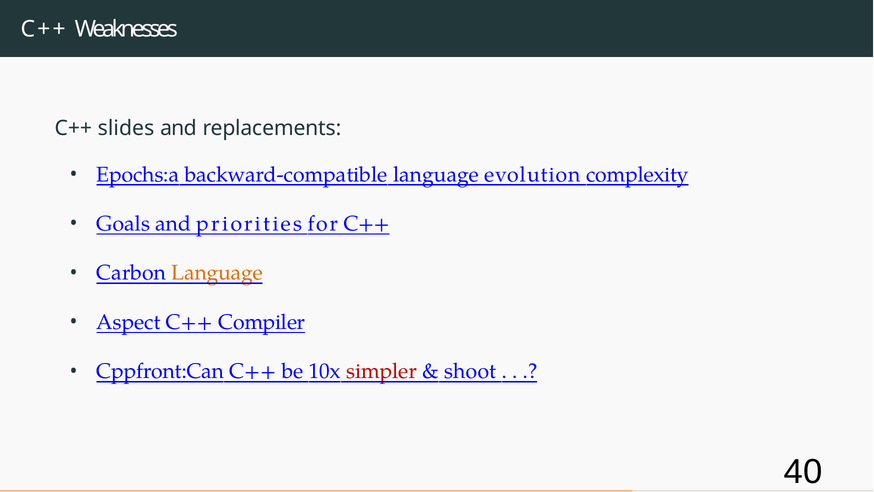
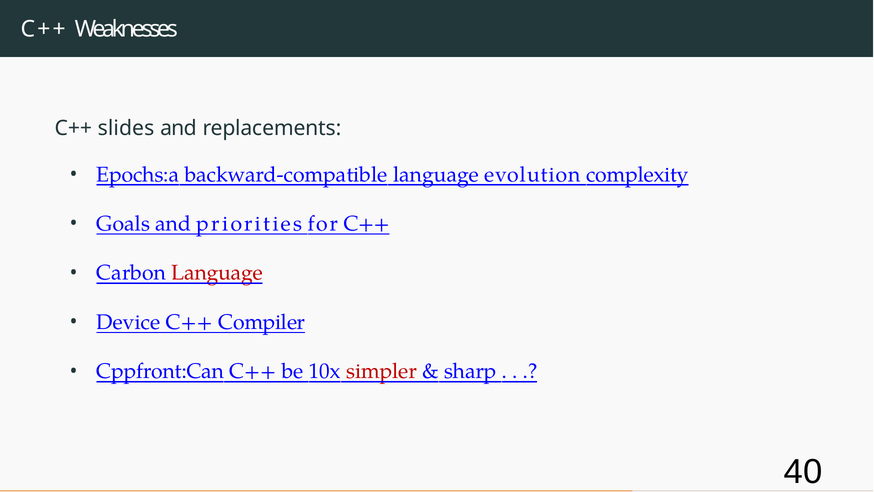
Language colour: orange -> red (217, 273)
Aspect: Aspect -> Device (128, 322)
shoot: shoot -> sharp (470, 371)
